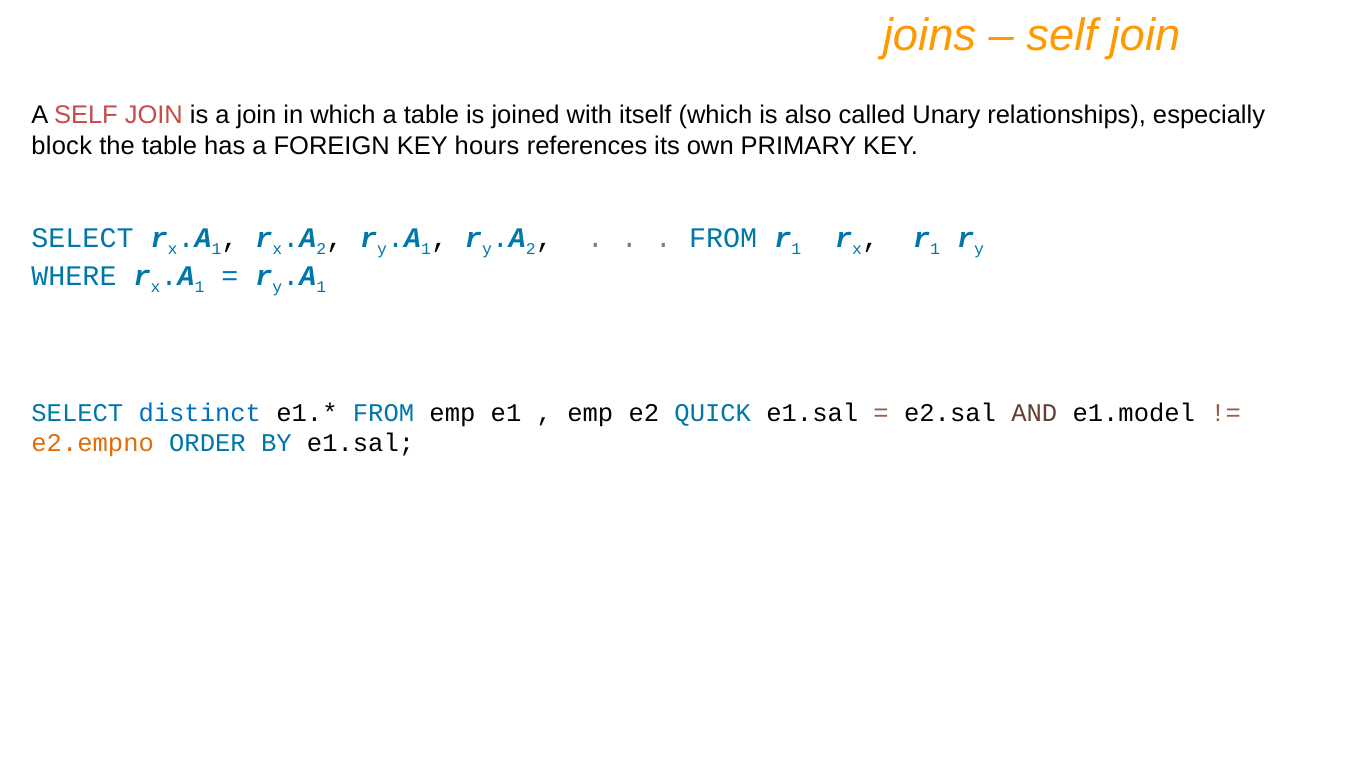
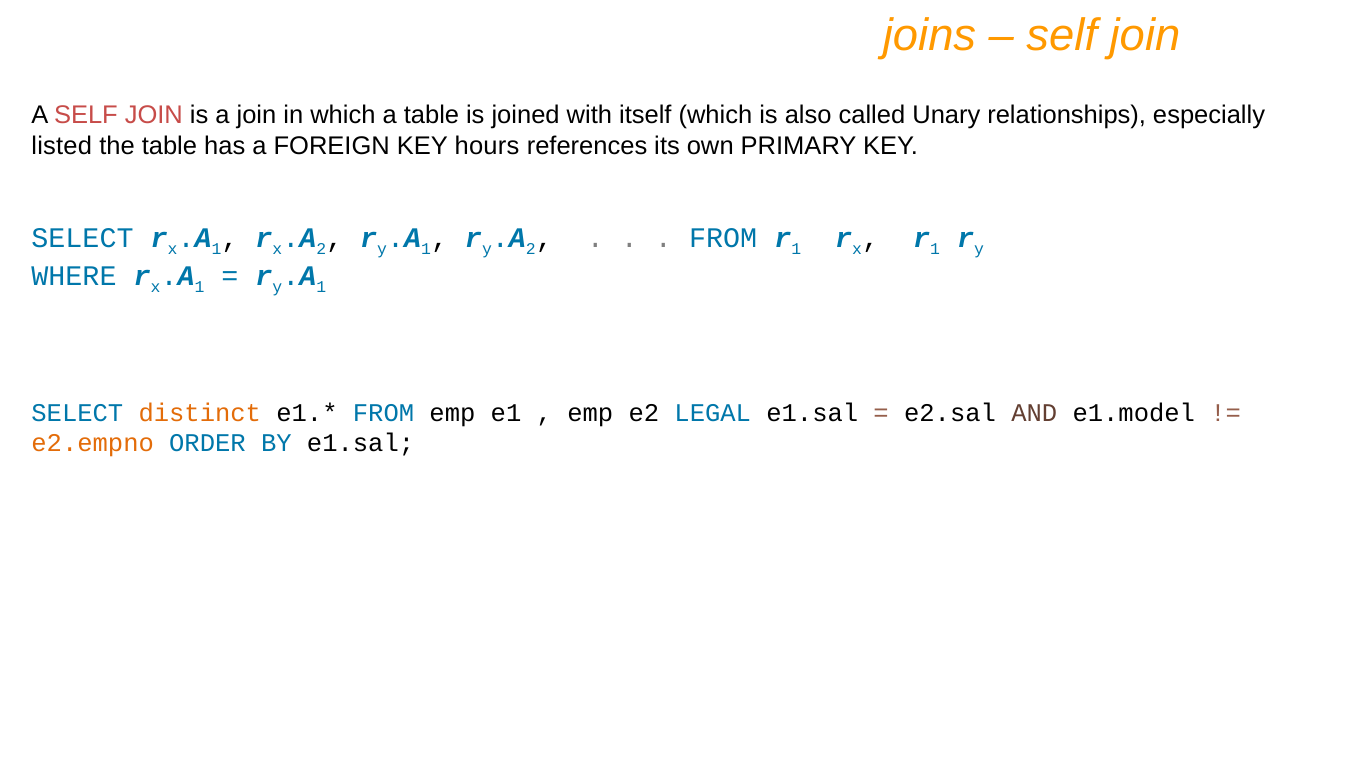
block: block -> listed (62, 146)
distinct colour: blue -> orange (200, 413)
QUICK: QUICK -> LEGAL (713, 413)
